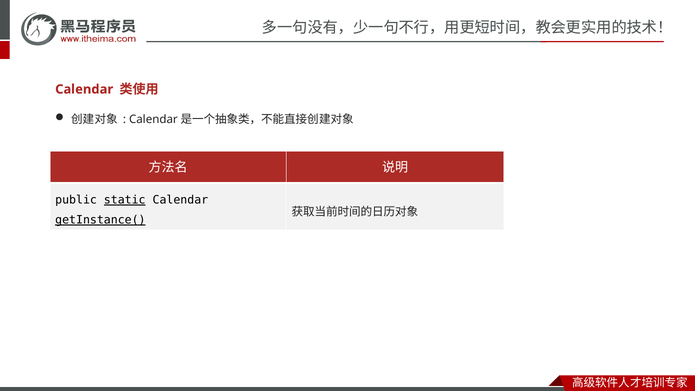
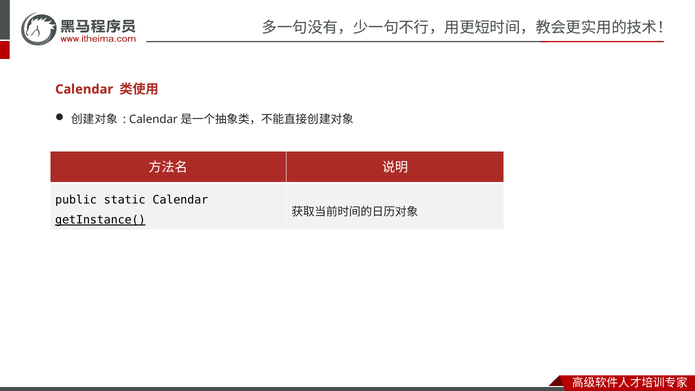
static underline: present -> none (125, 200)
